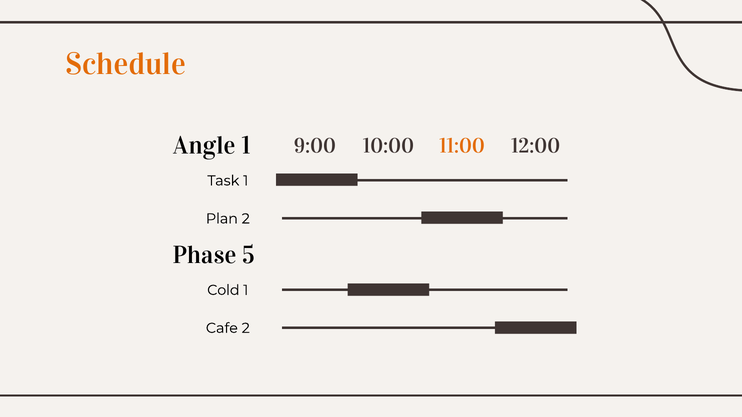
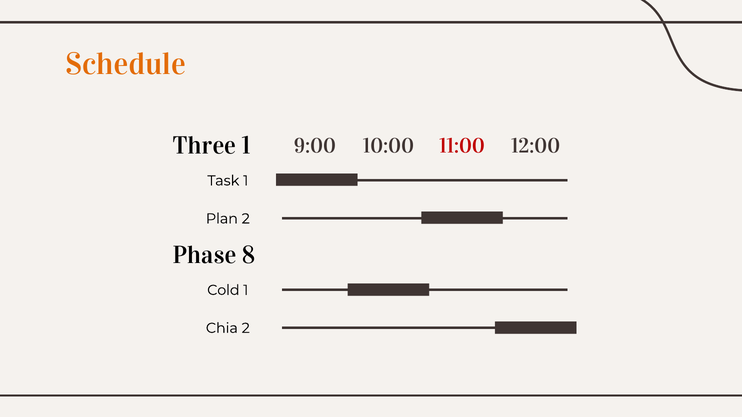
Angle: Angle -> Three (205, 146)
11:00 colour: orange -> red (462, 146)
5: 5 -> 8 (249, 255)
Cafe: Cafe -> Chia (222, 328)
